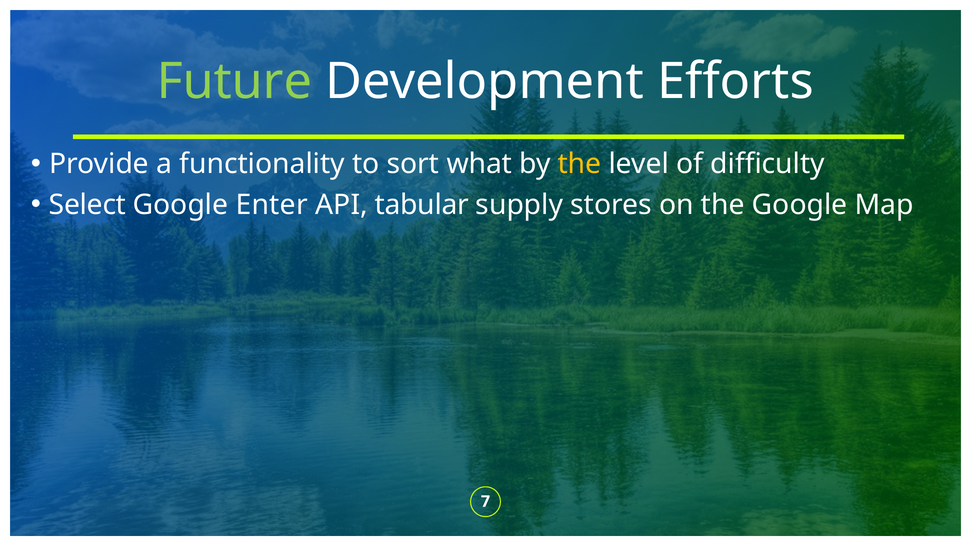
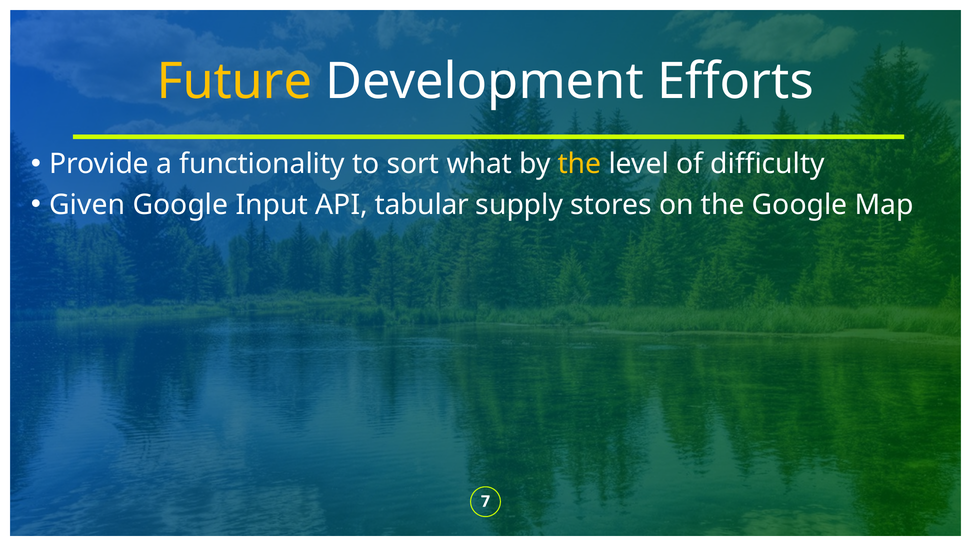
Future colour: light green -> yellow (234, 82)
Select: Select -> Given (87, 205)
Enter: Enter -> Input (272, 205)
